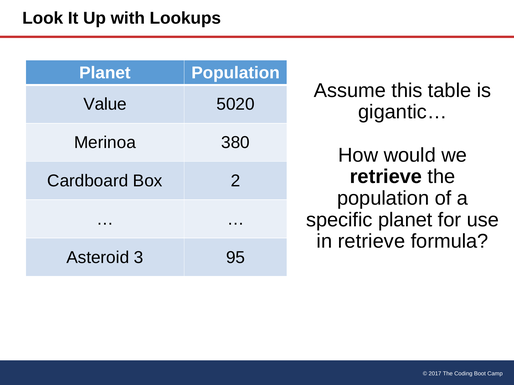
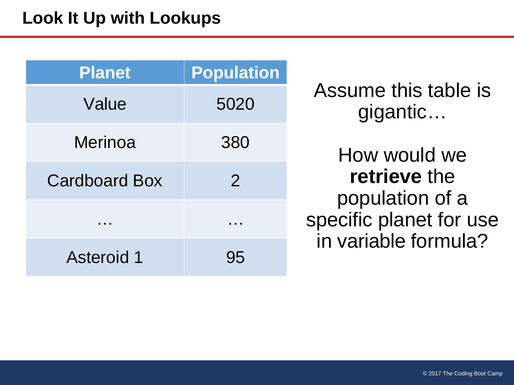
in retrieve: retrieve -> variable (372, 242)
3: 3 -> 1 (139, 258)
